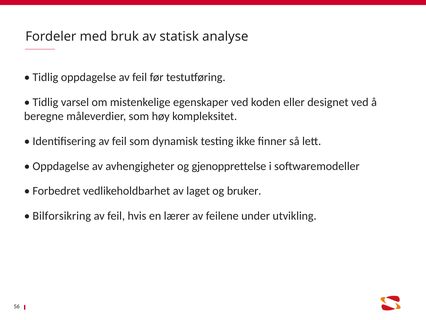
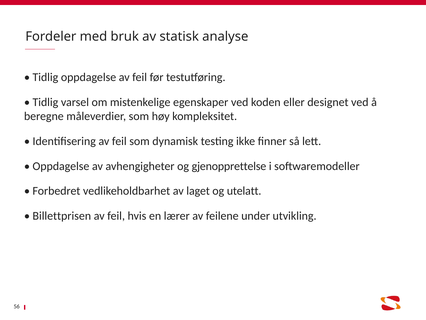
bruker: bruker -> utelatt (244, 191)
Bilforsikring: Bilforsikring -> Billettprisen (62, 216)
